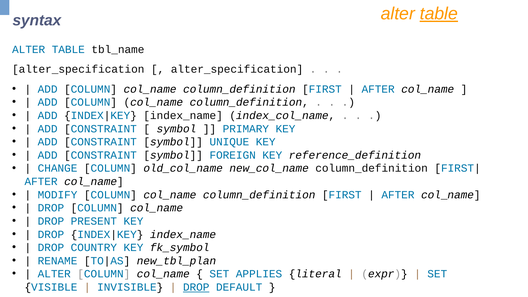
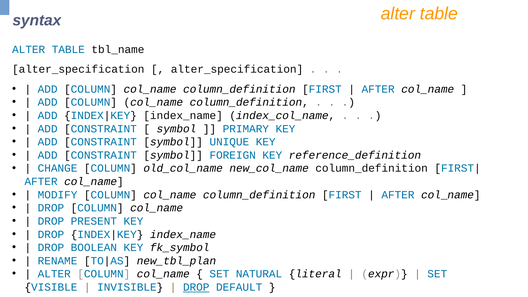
table underline: present -> none (439, 14)
COUNTRY: COUNTRY -> BOOLEAN (94, 248)
APPLIES: APPLIES -> NATURAL (259, 274)
